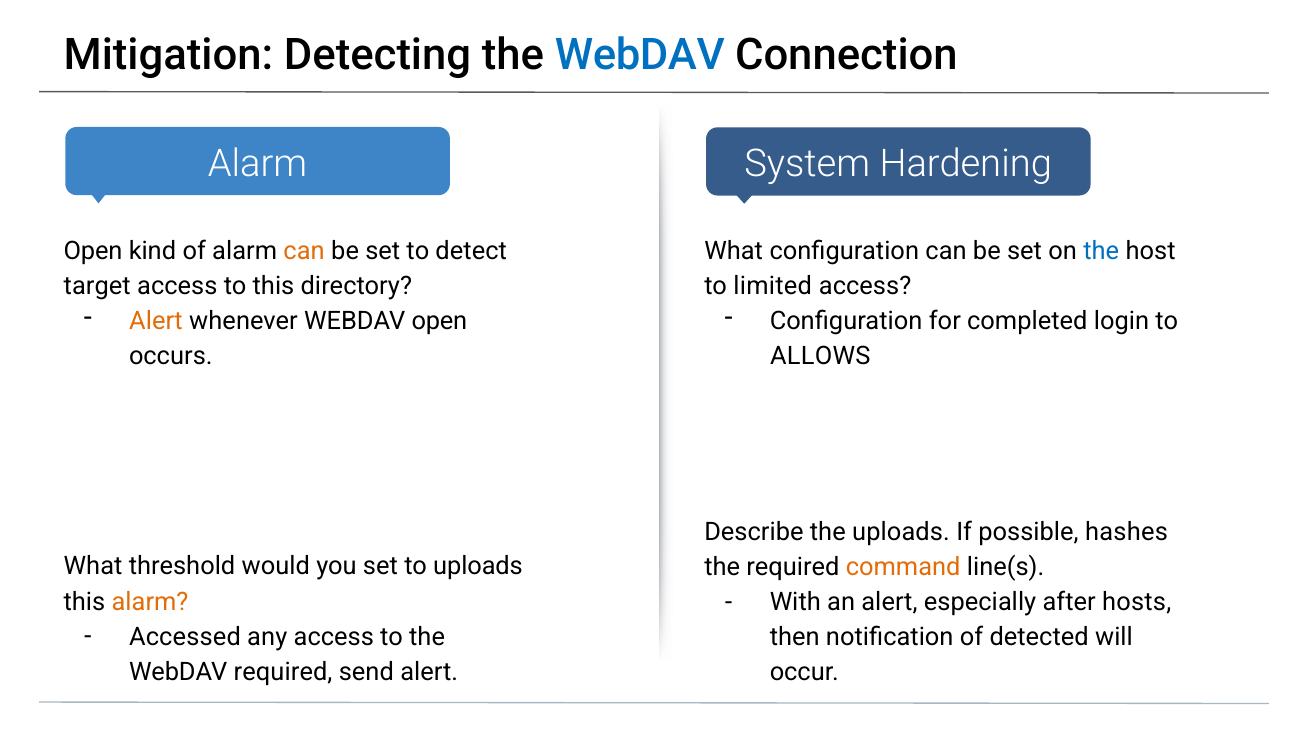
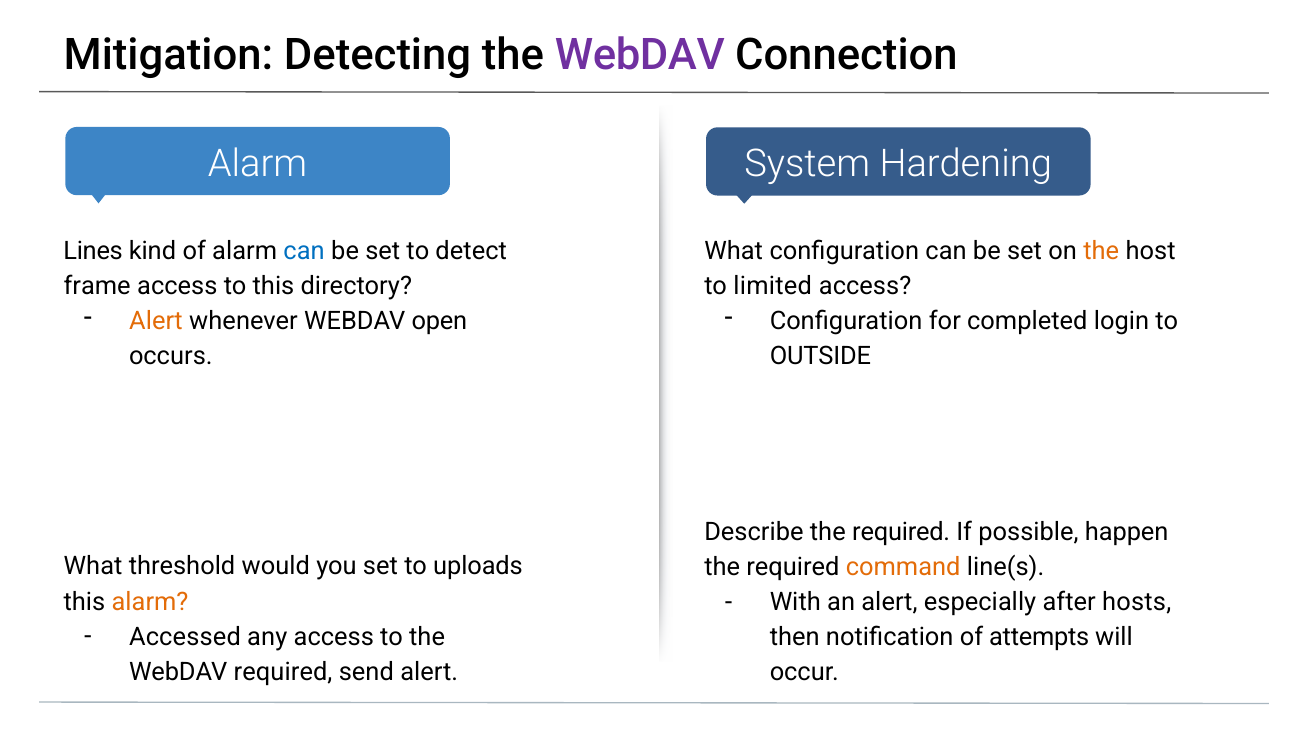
WebDAV colour: blue -> purple (640, 55)
Open: Open -> Lines (93, 251)
can colour: orange -> blue (304, 251)
the colour: blue -> orange (1101, 251)
target: target -> frame (97, 286)
ALLOWS: ALLOWS -> OUTSIDE (820, 356)
Describe the uploads: uploads -> required (901, 532)
hashes: hashes -> happen (1127, 532)
detected: detected -> attempts (1039, 637)
